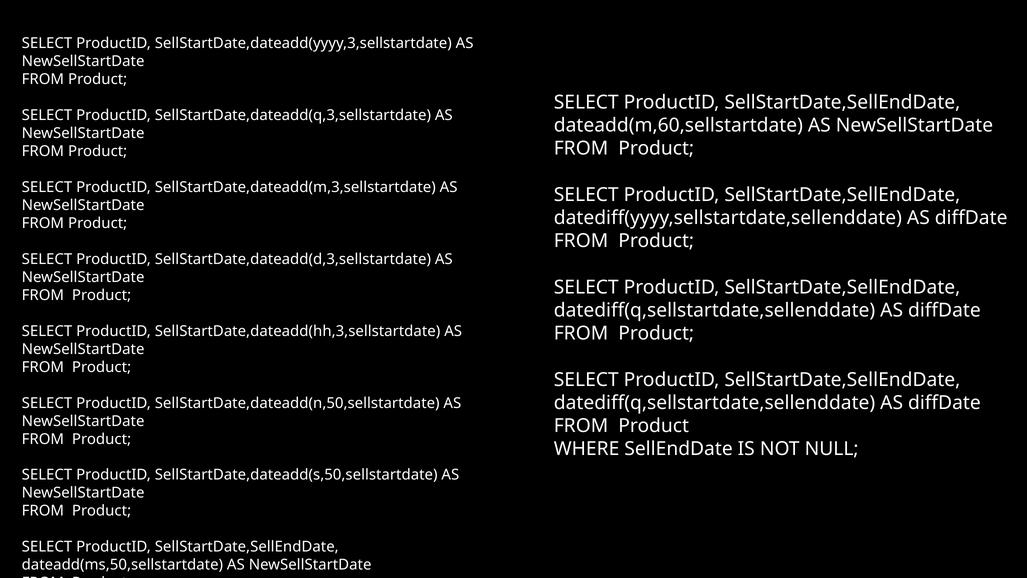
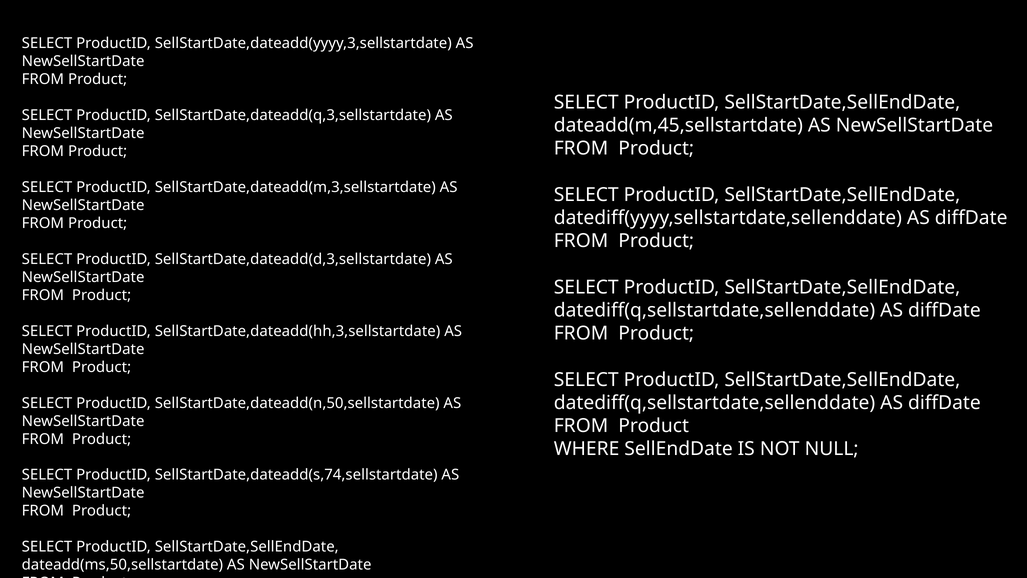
dateadd(m,60,sellstartdate: dateadd(m,60,sellstartdate -> dateadd(m,45,sellstartdate (678, 125)
SellStartDate,dateadd(s,50,sellstartdate: SellStartDate,dateadd(s,50,sellstartdate -> SellStartDate,dateadd(s,74,sellstartdate (296, 475)
